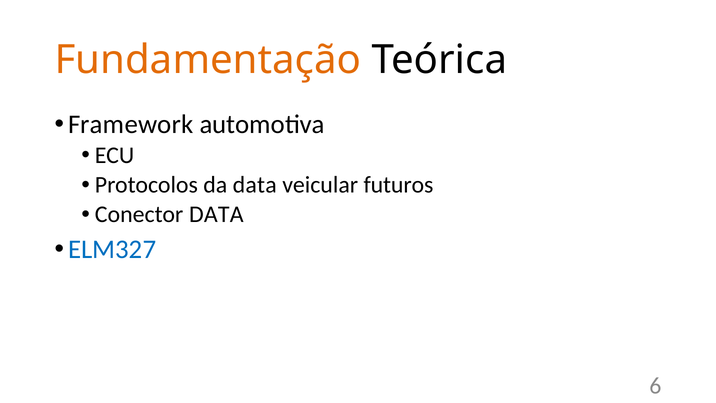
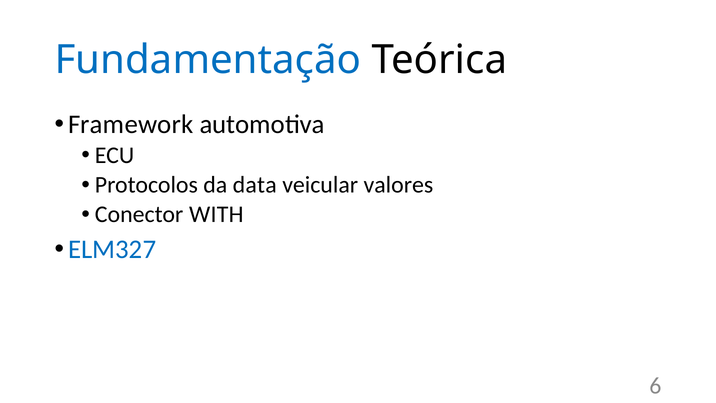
Fundamentação colour: orange -> blue (208, 60)
futuros: futuros -> valores (398, 185)
Conector DATA: DATA -> WITH (216, 214)
